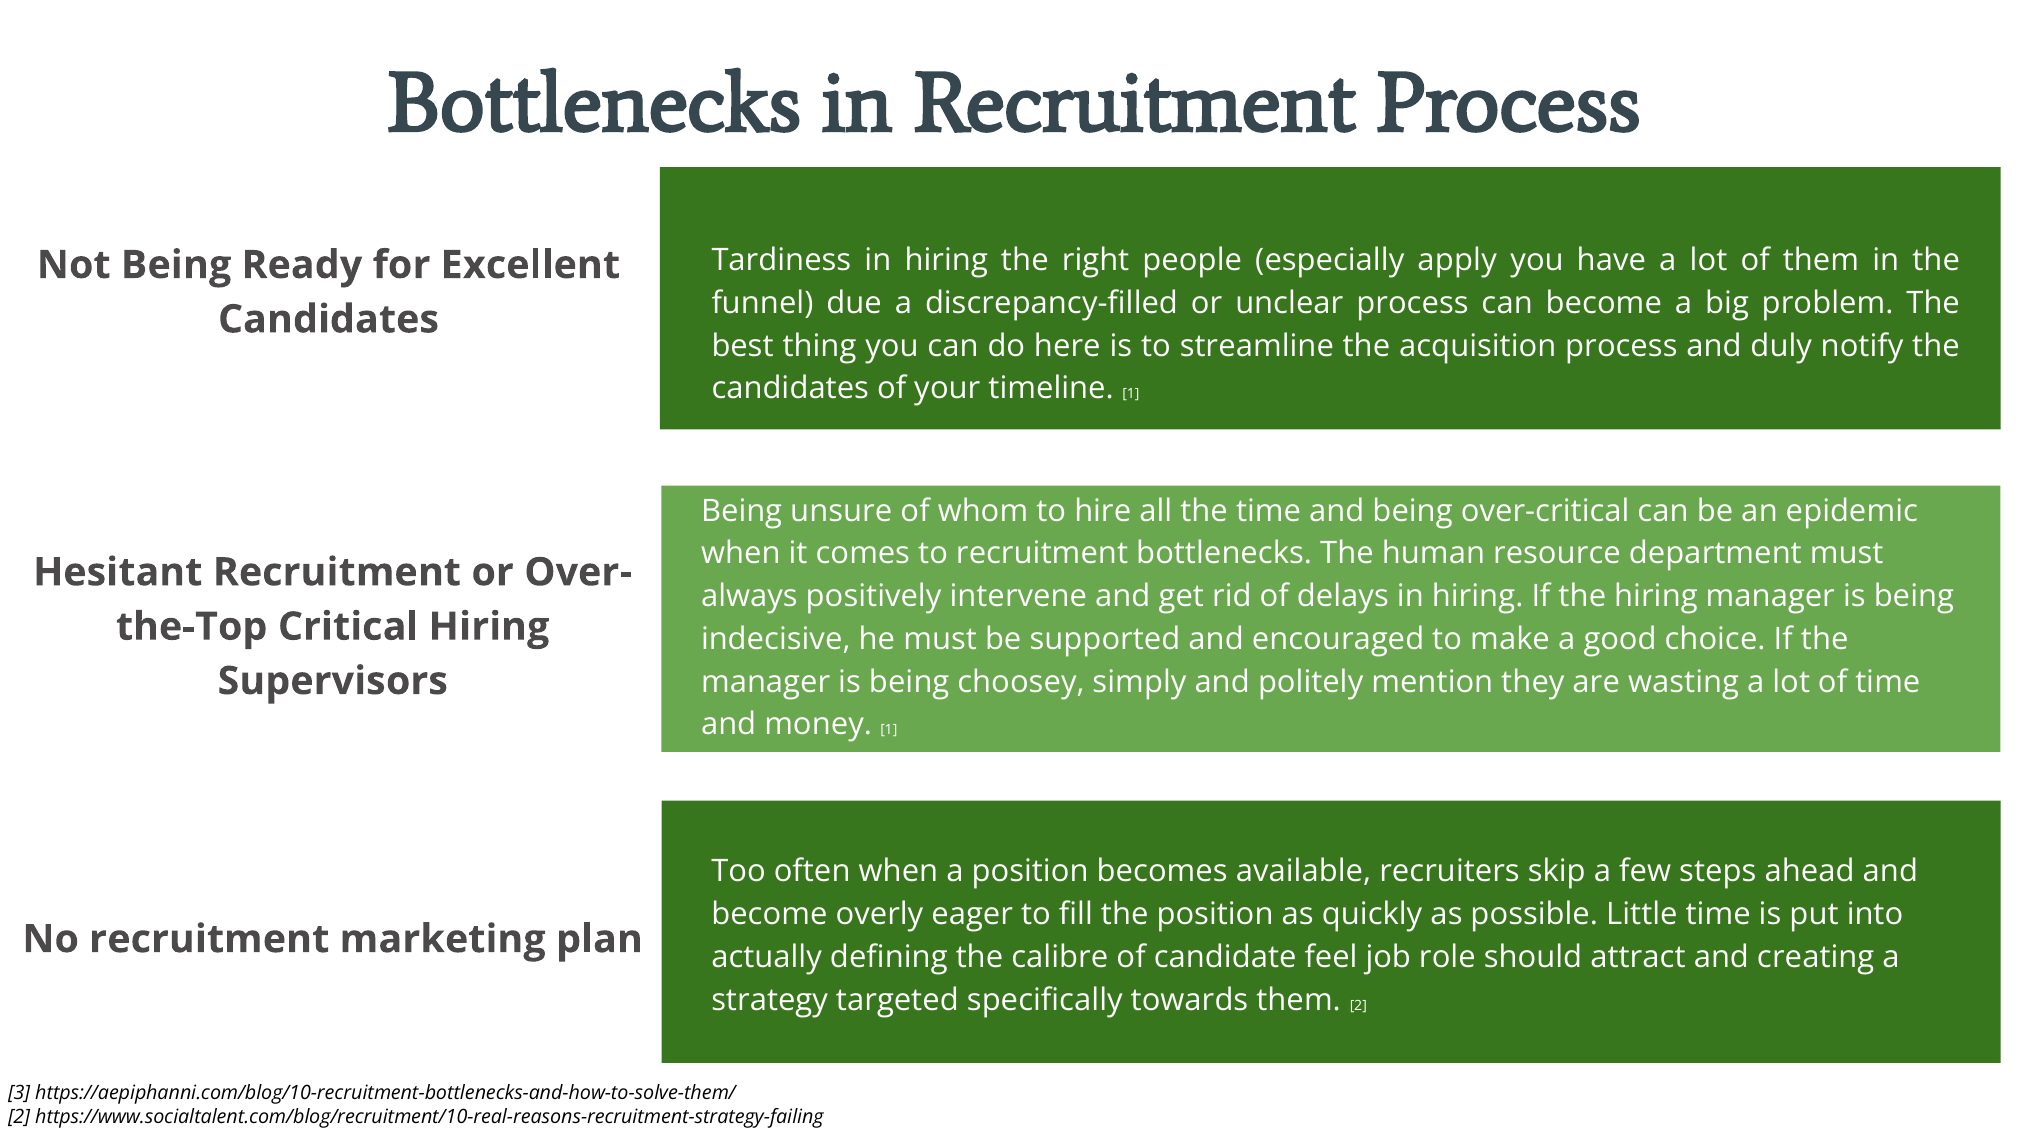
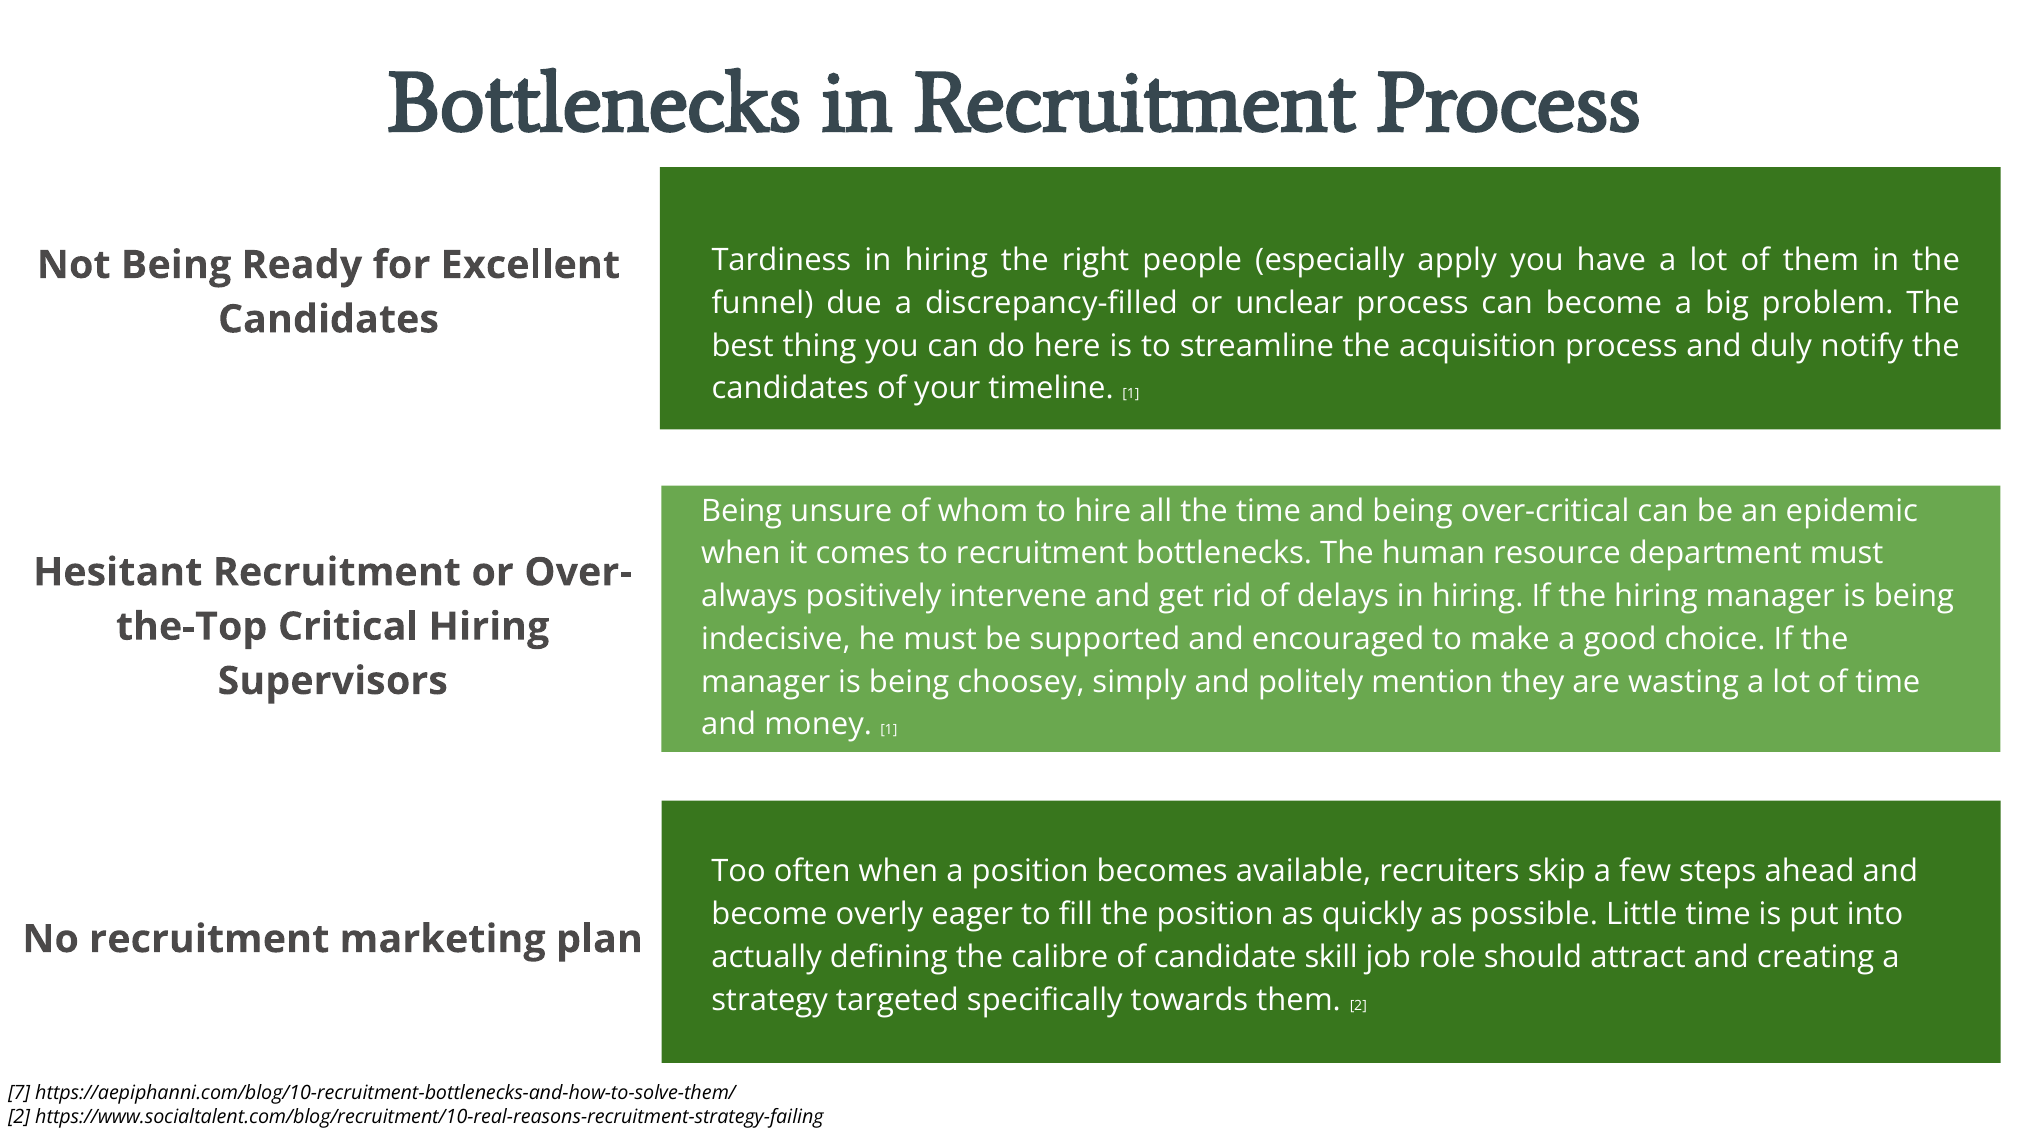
feel: feel -> skill (1331, 957)
3: 3 -> 7 (19, 1094)
